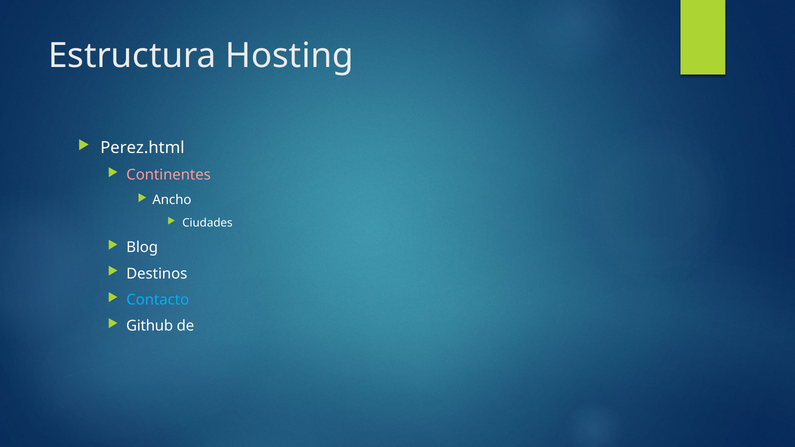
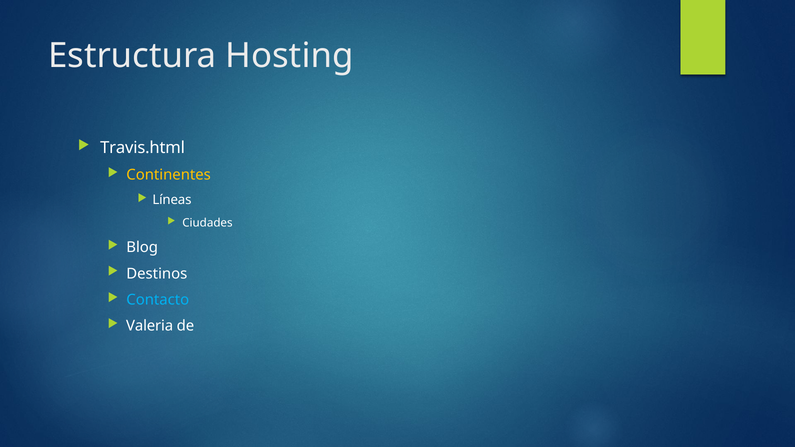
Perez.html: Perez.html -> Travis.html (143, 148)
Continentes colour: pink -> yellow (169, 175)
Ancho: Ancho -> Líneas (172, 200)
Github: Github -> Valeria (150, 326)
